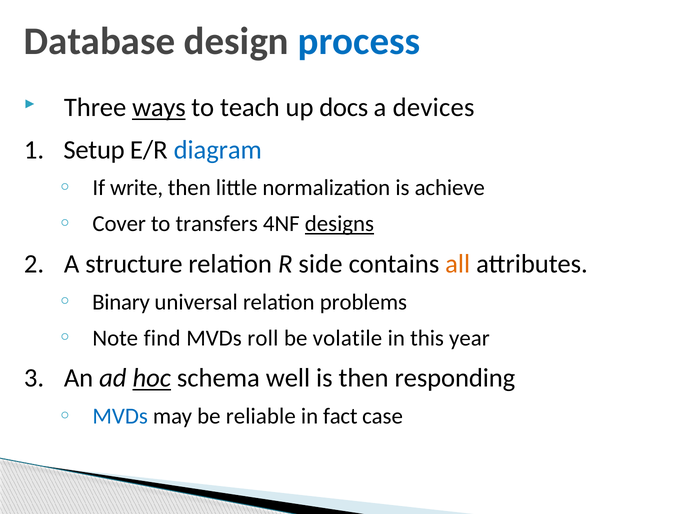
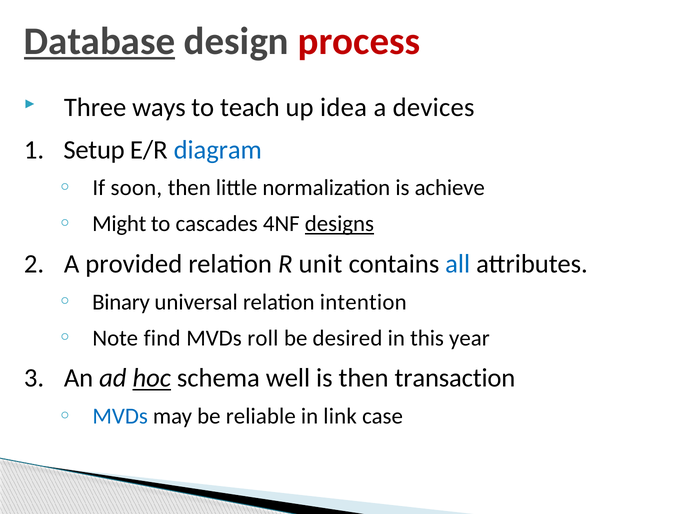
Database underline: none -> present (99, 42)
process colour: blue -> red (359, 42)
ways underline: present -> none (159, 108)
docs: docs -> idea (343, 108)
write: write -> soon (136, 188)
Cover: Cover -> Might (119, 224)
transfers: transfers -> cascades (217, 224)
structure: structure -> provided (134, 264)
side: side -> unit (320, 264)
all colour: orange -> blue (458, 264)
problems: problems -> intention (363, 302)
volatile: volatile -> desired (347, 338)
responding: responding -> transaction (455, 378)
fact: fact -> link (340, 416)
